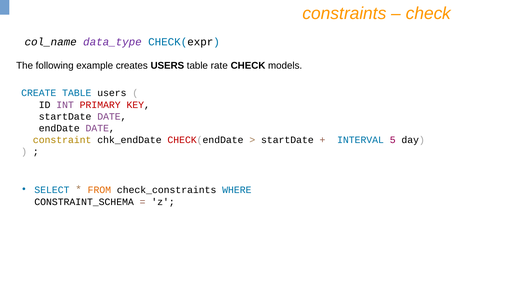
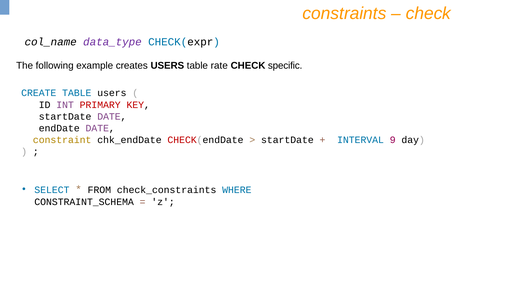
models: models -> specific (285, 66)
5: 5 -> 9 (393, 140)
FROM colour: orange -> black (99, 190)
